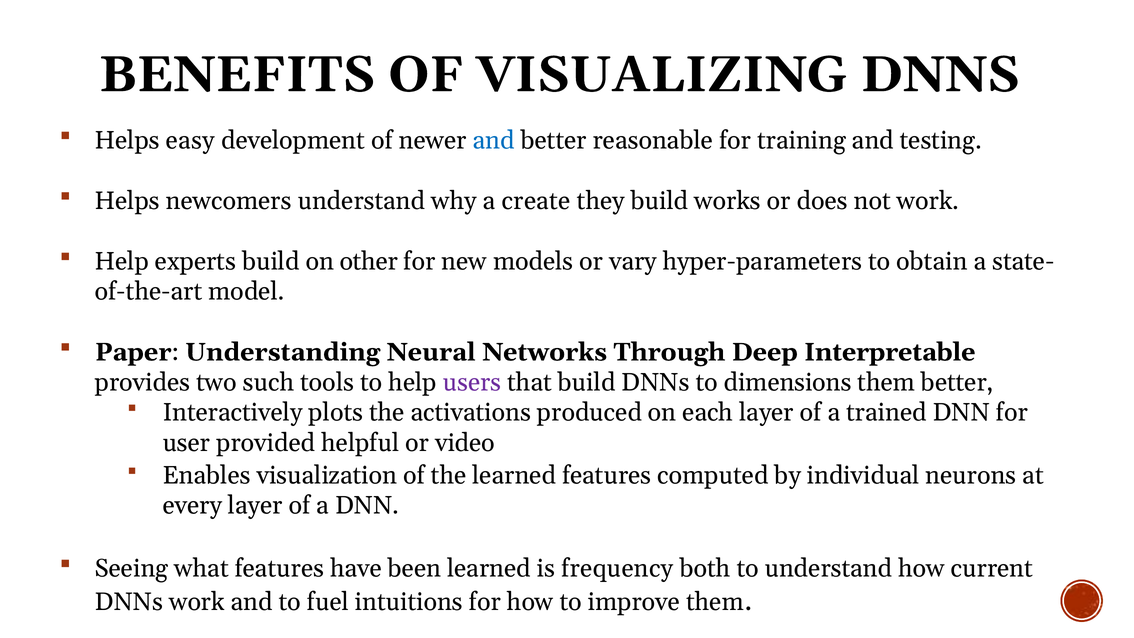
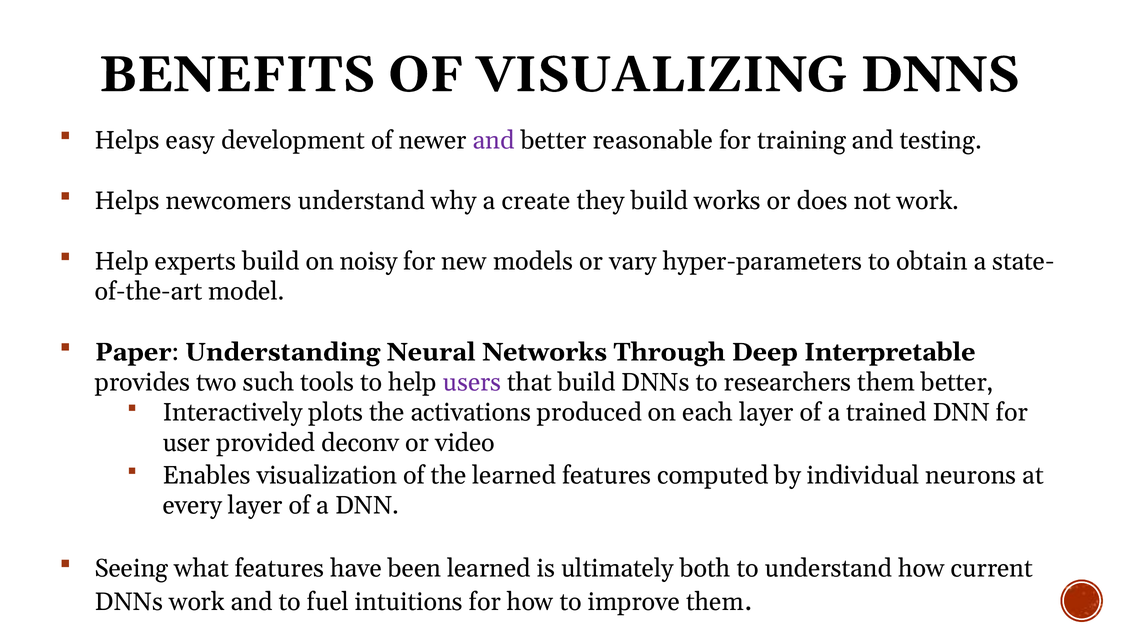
and colour: blue -> purple (494, 140)
other: other -> noisy (369, 261)
dimensions: dimensions -> researchers (788, 382)
helpful: helpful -> deconv (360, 443)
frequency: frequency -> ultimately (617, 568)
